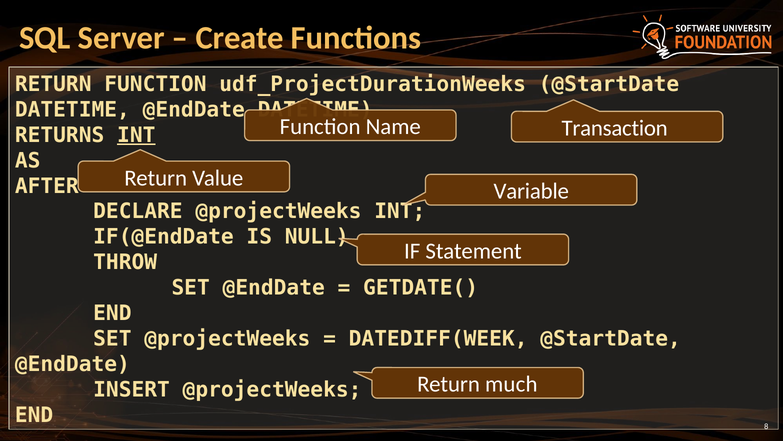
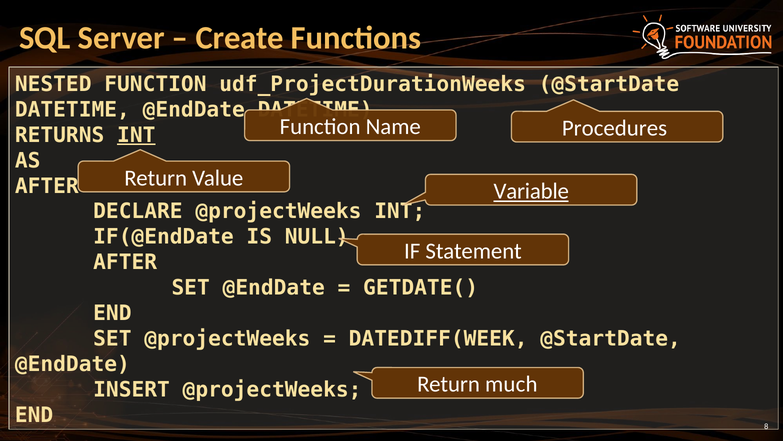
RETURN: RETURN -> NESTED (53, 84)
Transaction: Transaction -> Procedures (615, 128)
Variable underline: none -> present (531, 191)
THROW: THROW -> AFTER (125, 262)
